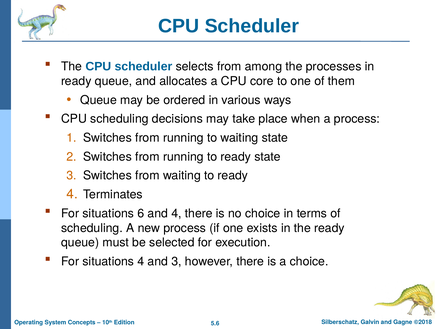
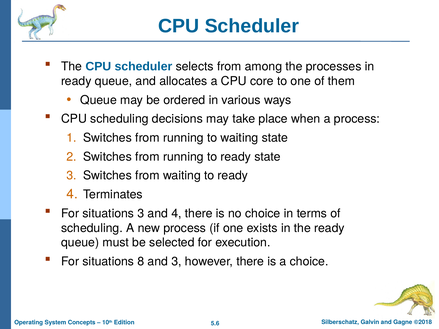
situations 6: 6 -> 3 (141, 214)
situations 4: 4 -> 8 (141, 262)
